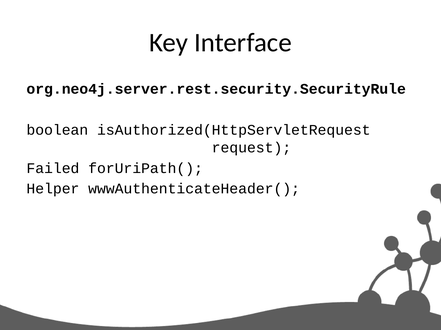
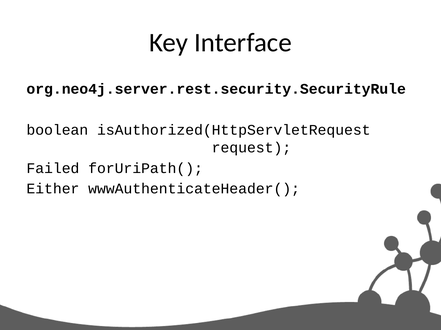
Helper: Helper -> Either (53, 189)
